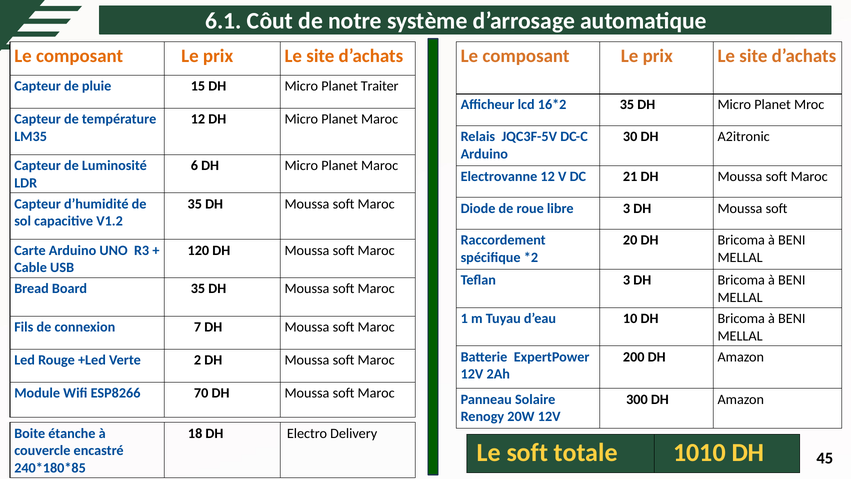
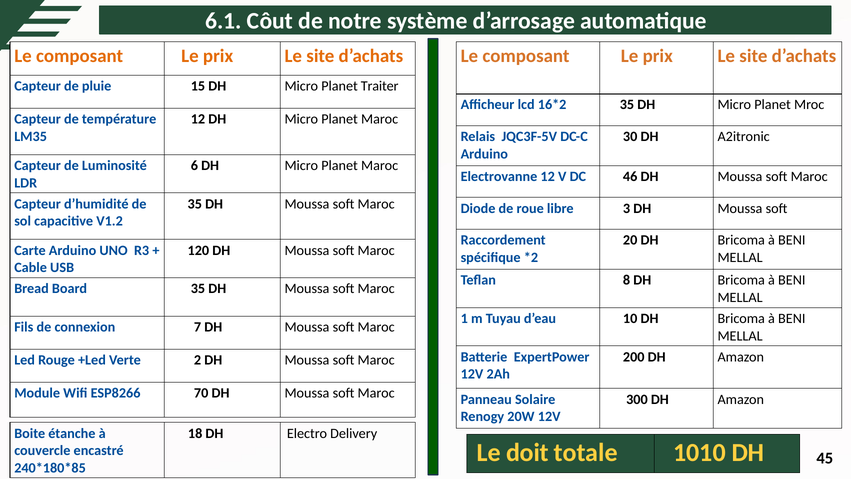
21: 21 -> 46 (630, 176)
Teflan 3: 3 -> 8 (627, 280)
Le soft: soft -> doit (527, 452)
